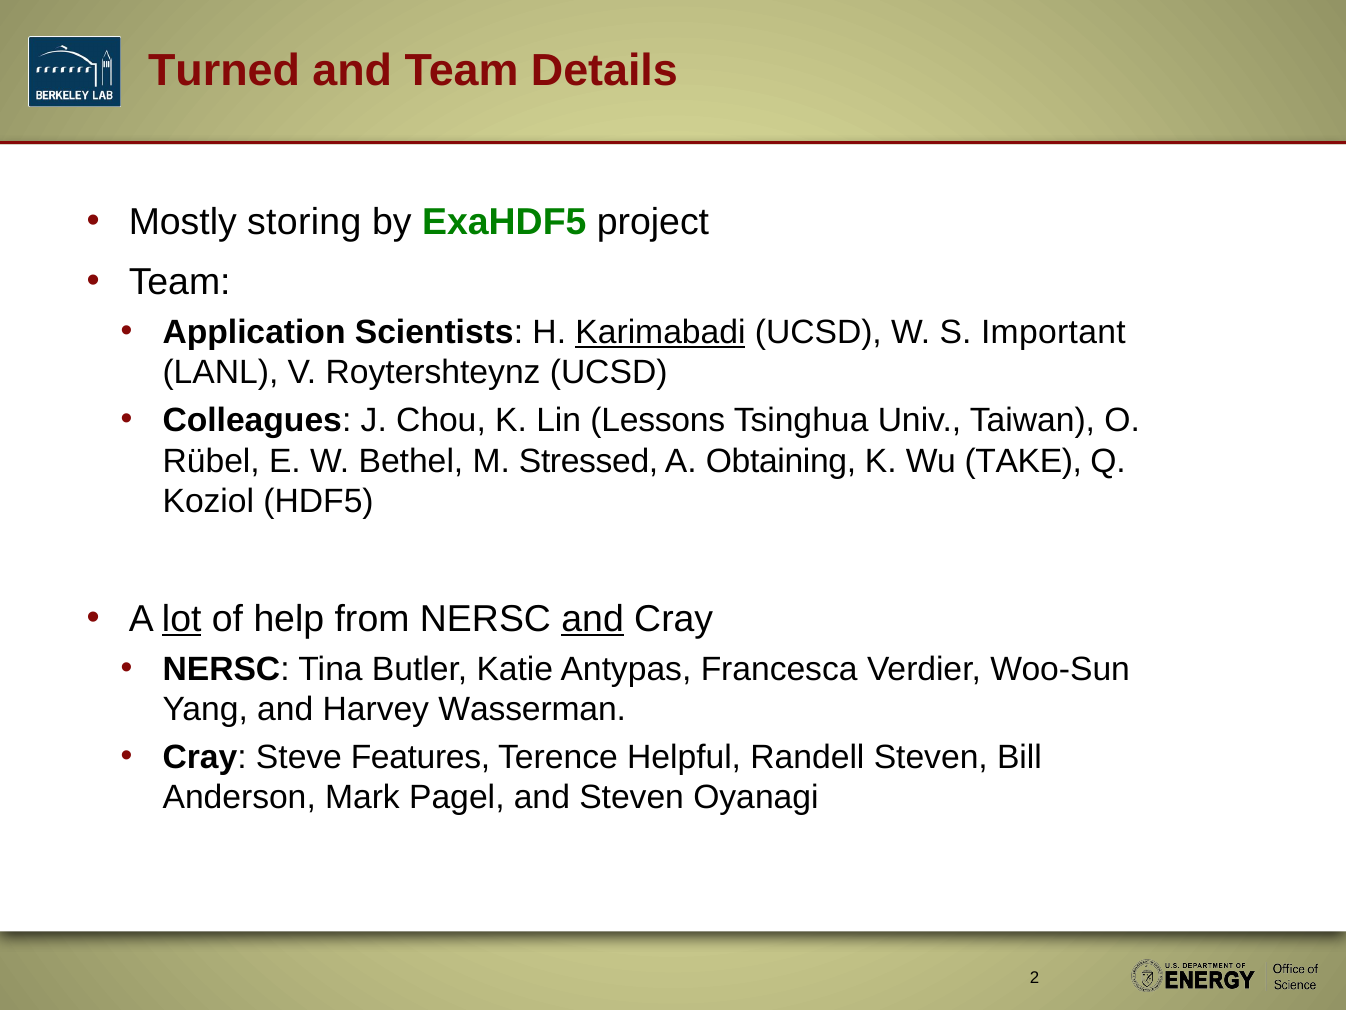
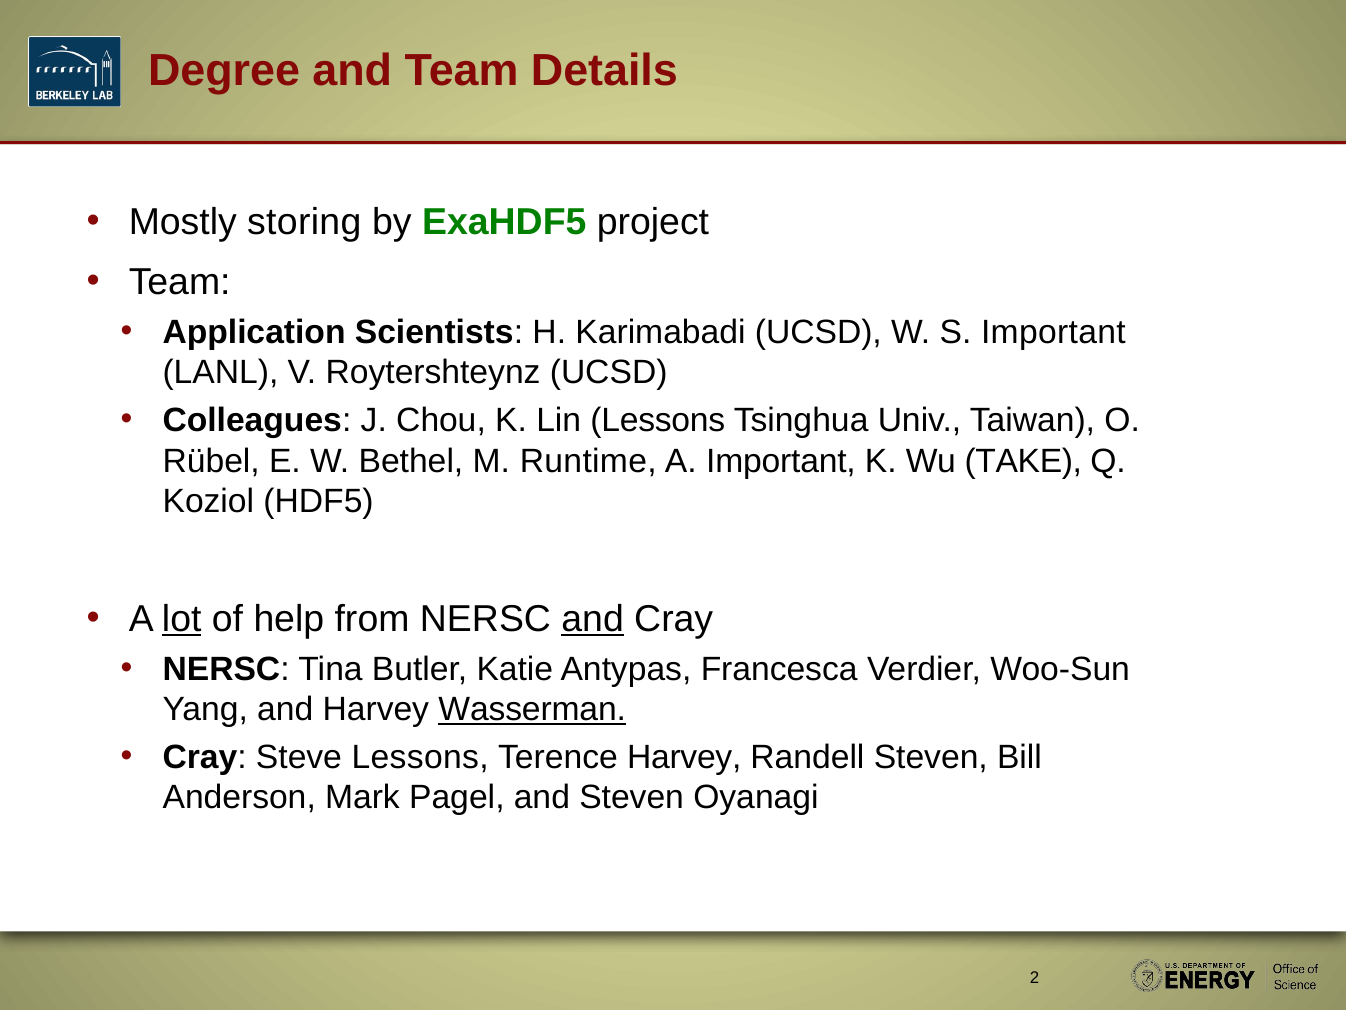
Turned: Turned -> Degree (224, 71)
Karimabadi underline: present -> none (661, 332)
Stressed: Stressed -> Runtime (588, 461)
A Obtaining: Obtaining -> Important (781, 461)
Wasserman underline: none -> present (532, 709)
Steve Features: Features -> Lessons (420, 757)
Terence Helpful: Helpful -> Harvey (684, 757)
